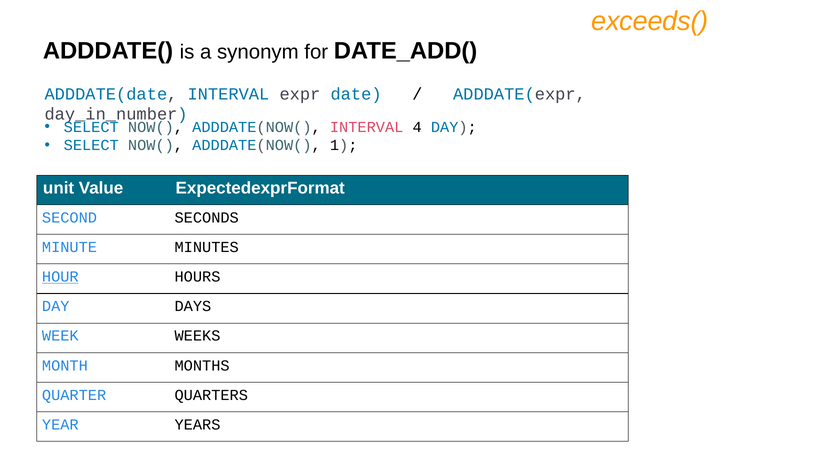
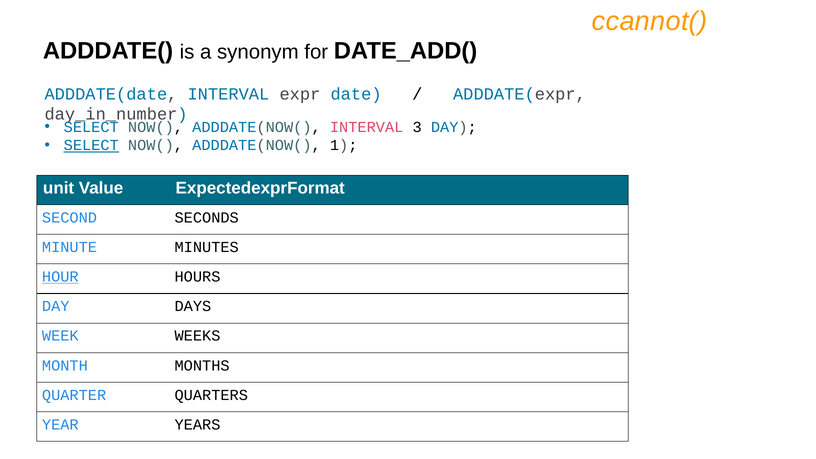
exceeds(: exceeds( -> ccannot( (650, 21)
4: 4 -> 3 (417, 127)
SELECT underline: none -> present (91, 145)
